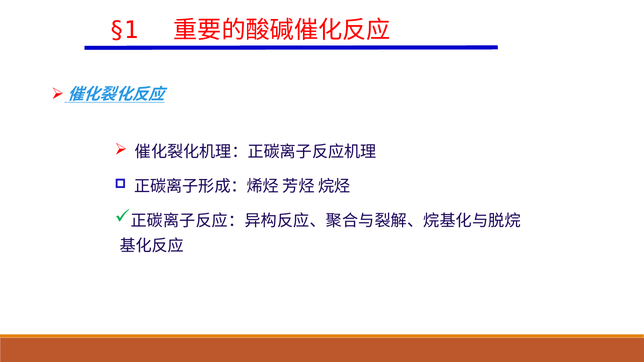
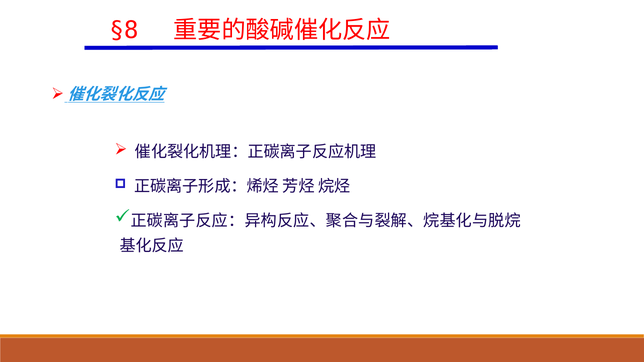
§1: §1 -> §8 (124, 30)
